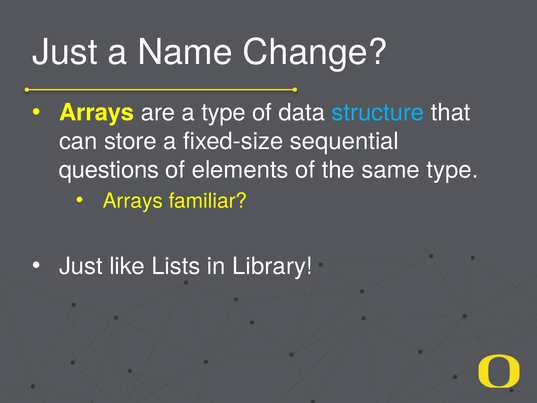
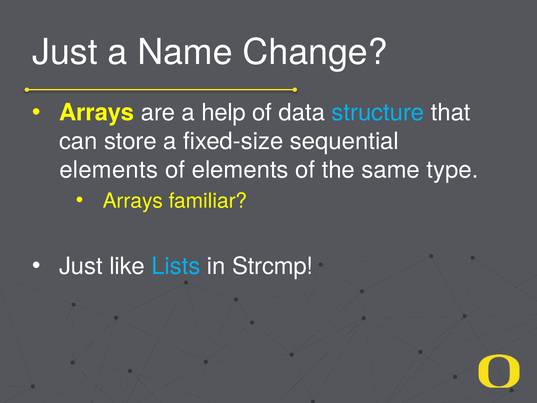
a type: type -> help (224, 113)
questions: questions -> elements (109, 170)
Lists colour: white -> light blue (176, 266)
Library: Library -> Strcmp (273, 266)
